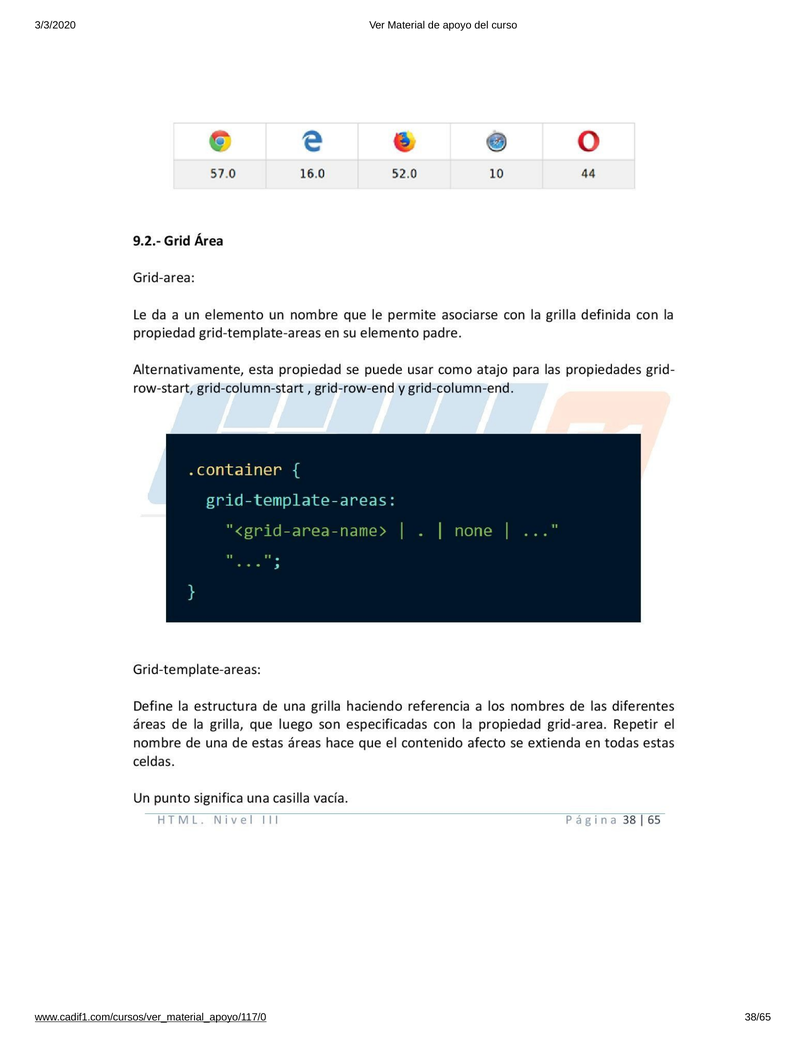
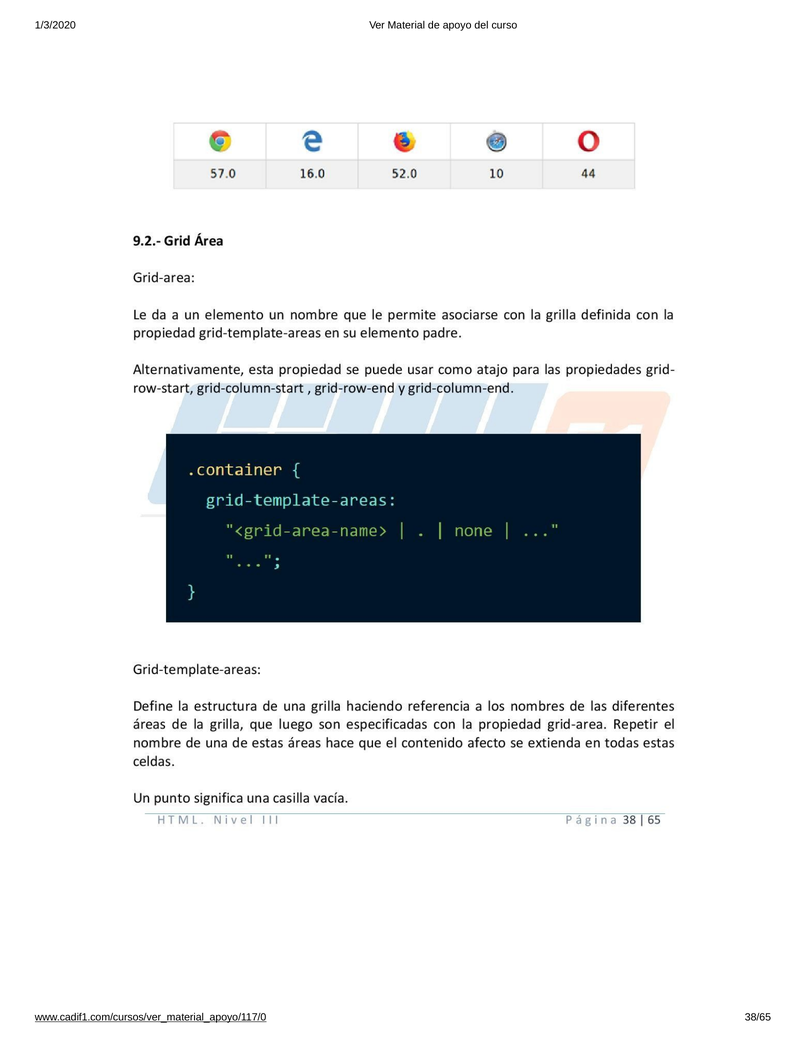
3/3/2020: 3/3/2020 -> 1/3/2020 (55, 25)
